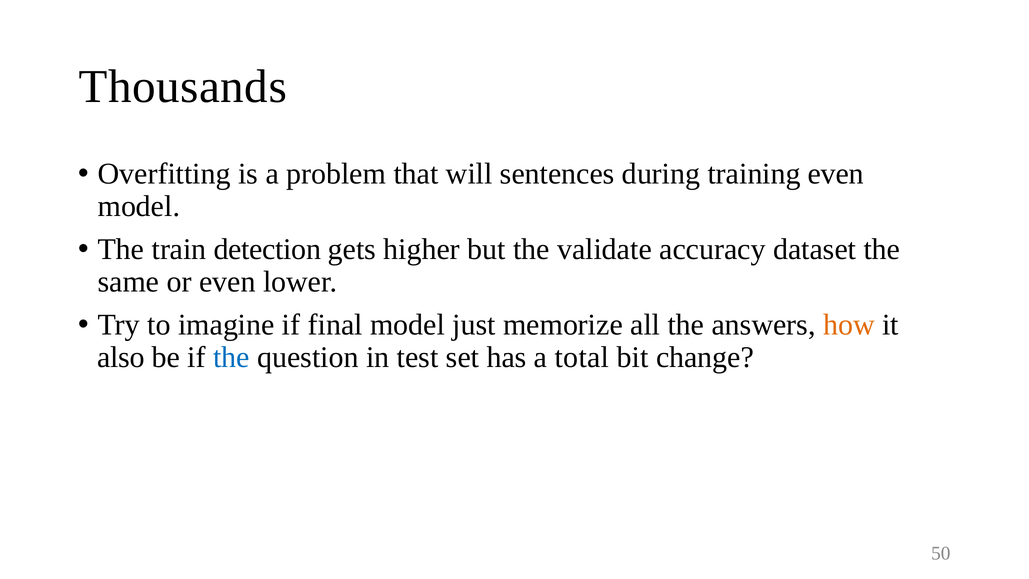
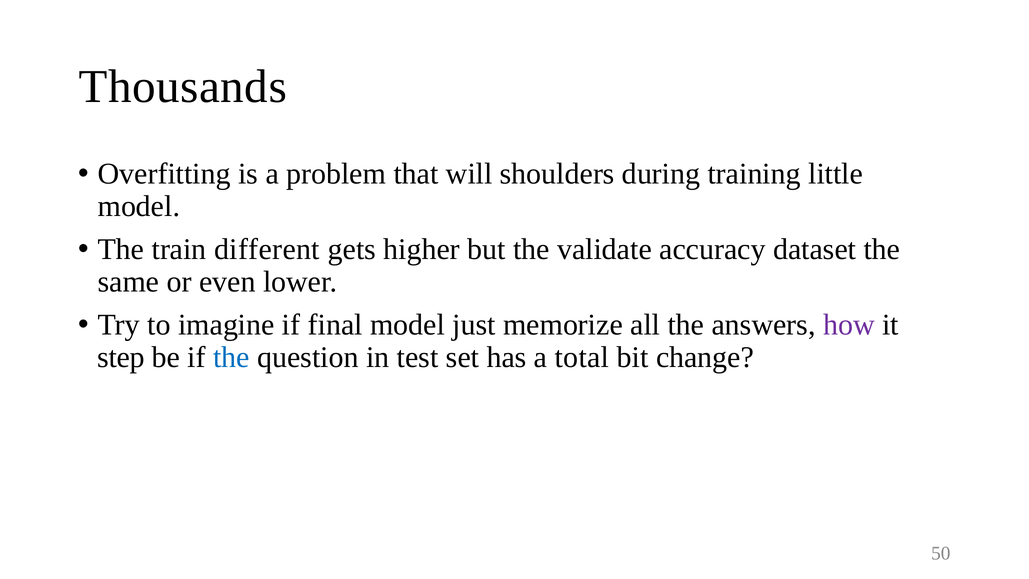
sentences: sentences -> shoulders (557, 174)
training even: even -> little (836, 174)
detection: detection -> different (267, 249)
how colour: orange -> purple (849, 325)
also: also -> step (121, 357)
